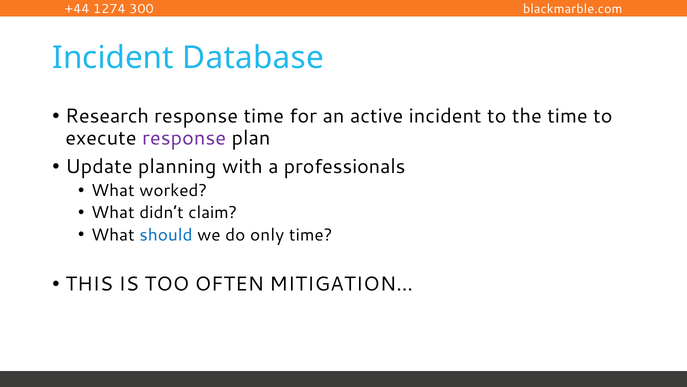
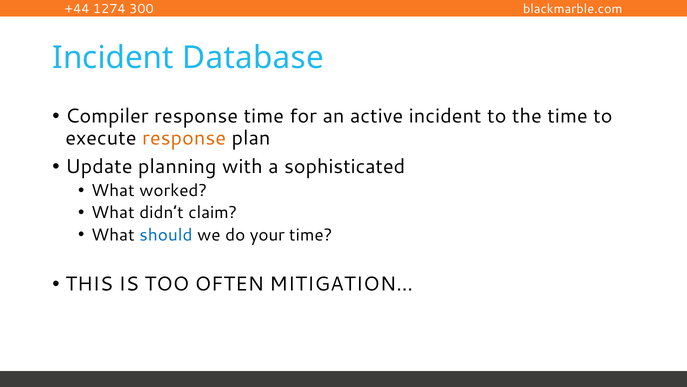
Research: Research -> Compiler (107, 116)
response colour: purple -> orange (184, 138)
professionals: professionals -> sophisticated (345, 167)
only: only -> your (267, 235)
